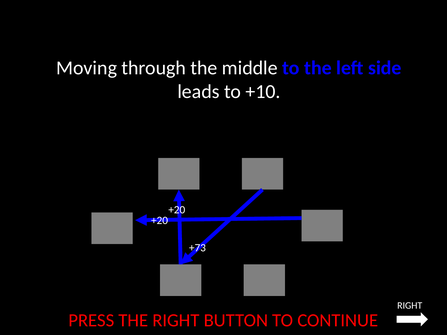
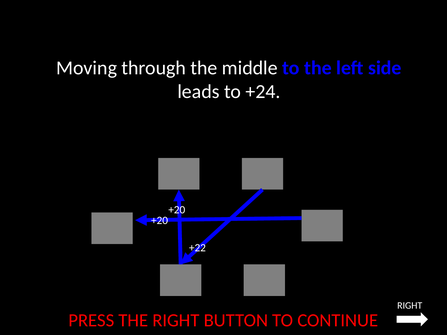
+10: +10 -> +24 (263, 92)
+73: +73 -> +22 (197, 248)
